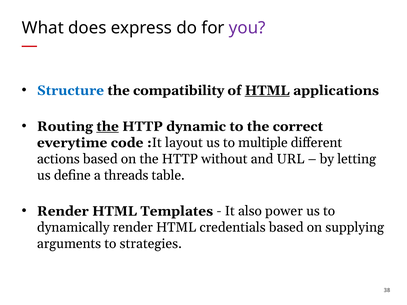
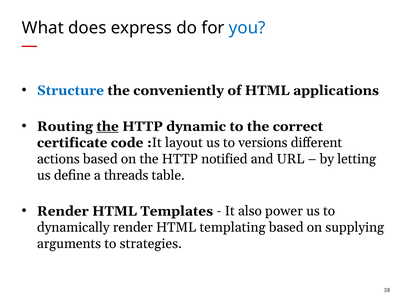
you colour: purple -> blue (247, 28)
compatibility: compatibility -> conveniently (179, 91)
HTML underline: present -> none (267, 91)
everytime: everytime -> certificate (72, 143)
multiple: multiple -> versions (263, 143)
without: without -> notified (224, 159)
credentials: credentials -> templating (233, 228)
